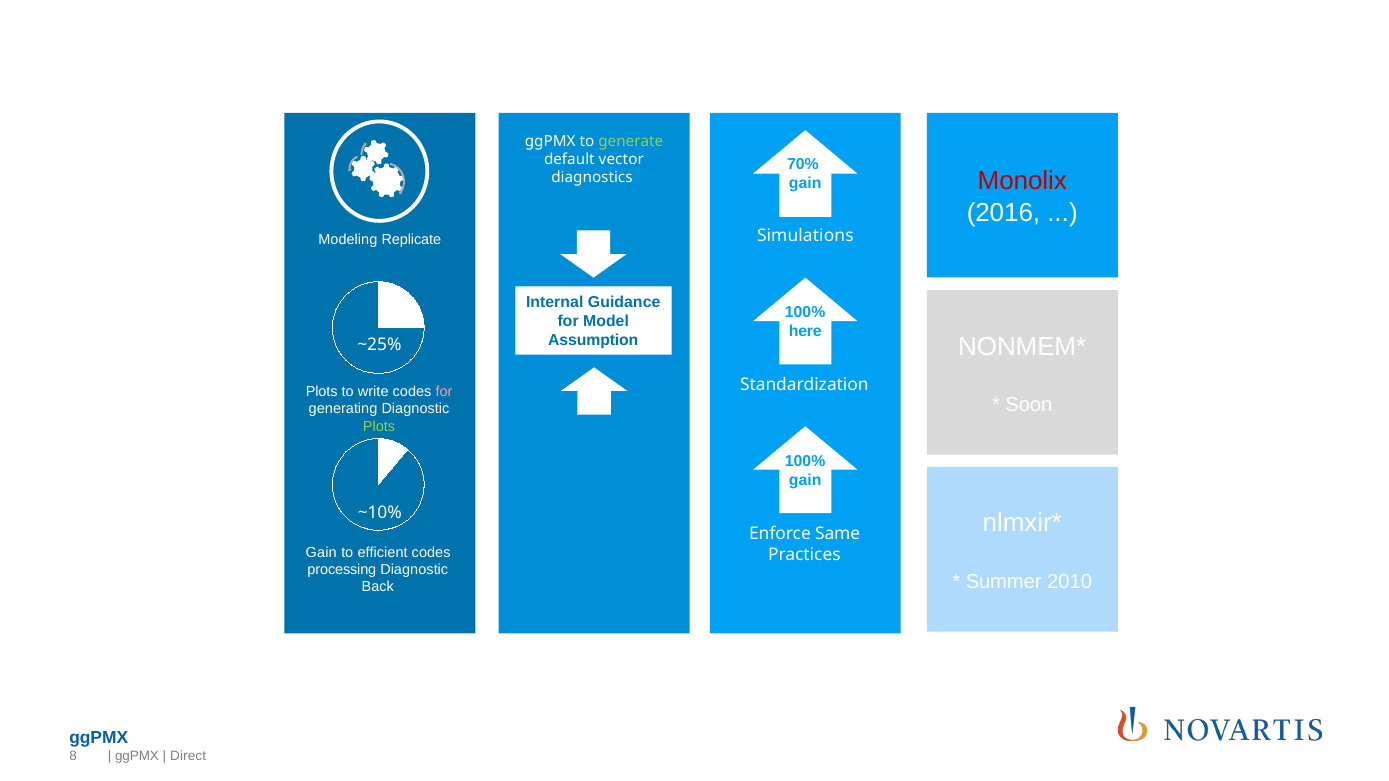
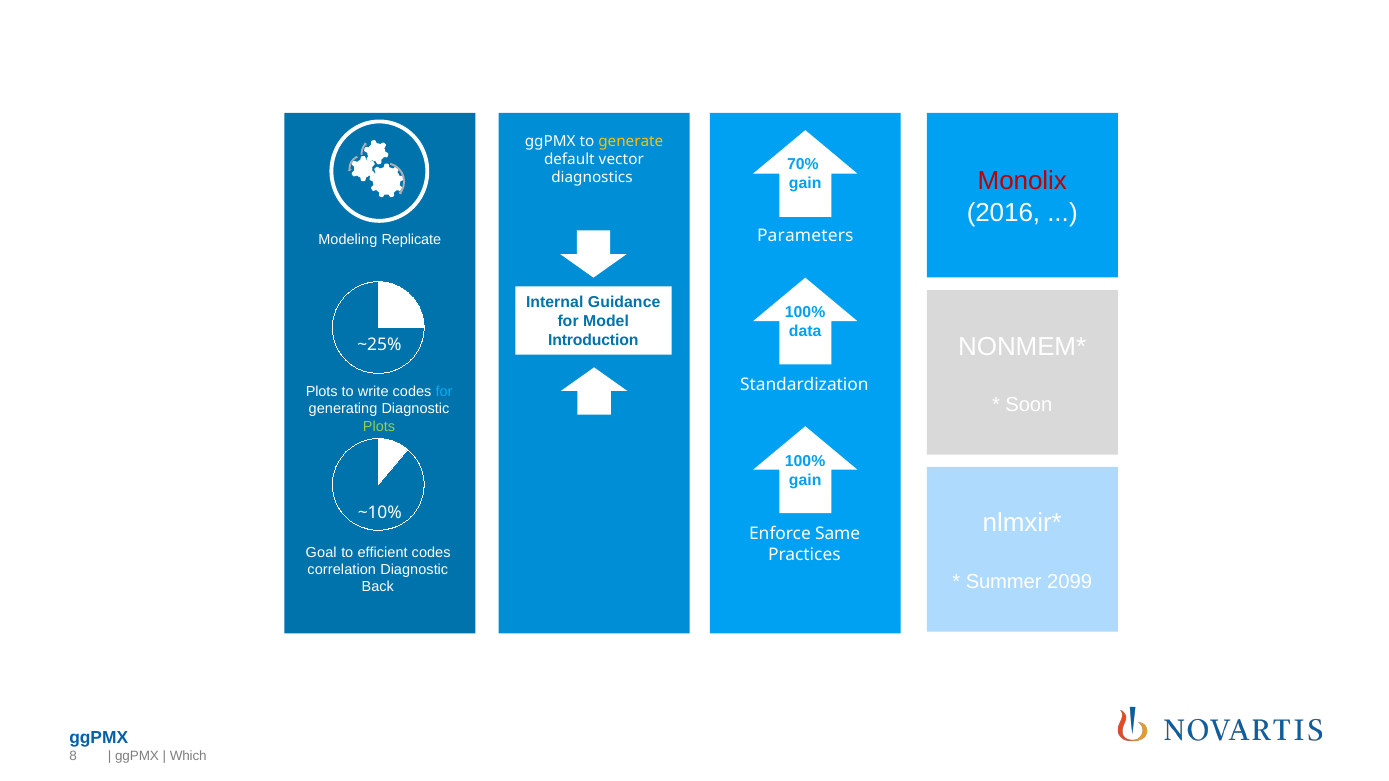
generate colour: light green -> yellow (631, 141)
Simulations: Simulations -> Parameters (805, 235)
here: here -> data (805, 332)
Assumption: Assumption -> Introduction (593, 341)
for colour: pink -> light blue (444, 392)
Gain: Gain -> Goal (321, 553)
processing: processing -> correlation (342, 570)
2010: 2010 -> 2099 (1070, 582)
Direct: Direct -> Which (188, 756)
